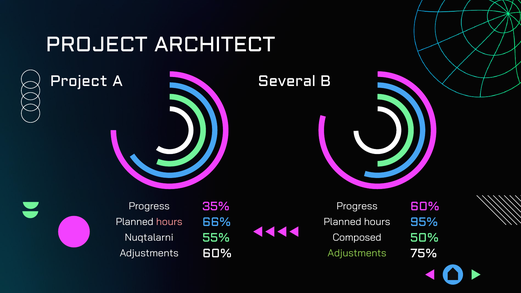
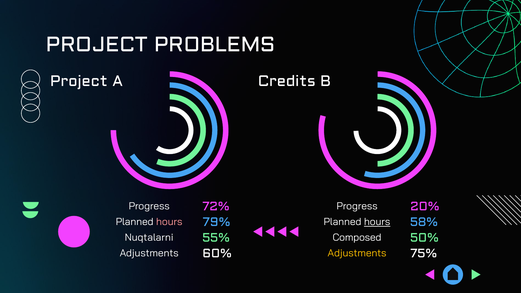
ARCHITECT: ARCHITECT -> PROBLEMS (215, 45)
Several: Several -> Credits (287, 81)
35%: 35% -> 72% (216, 206)
60%: 60% -> 20% (425, 206)
66%: 66% -> 79% (216, 222)
95%: 95% -> 58% (424, 222)
hours underline: none -> present (377, 222)
Adjustments colour: light green -> yellow (357, 253)
